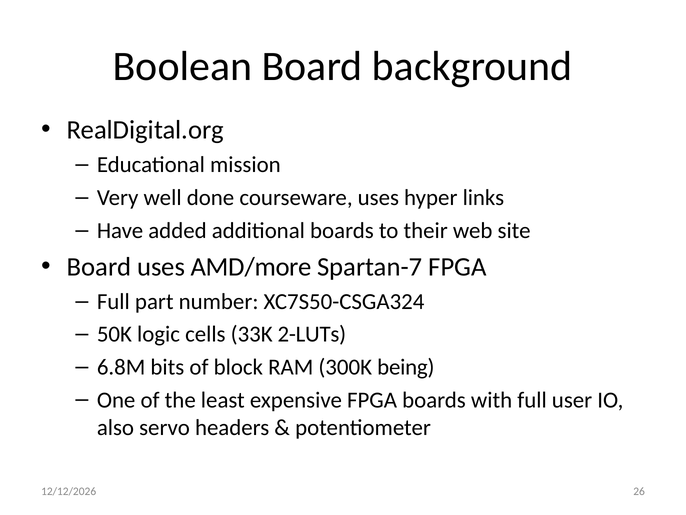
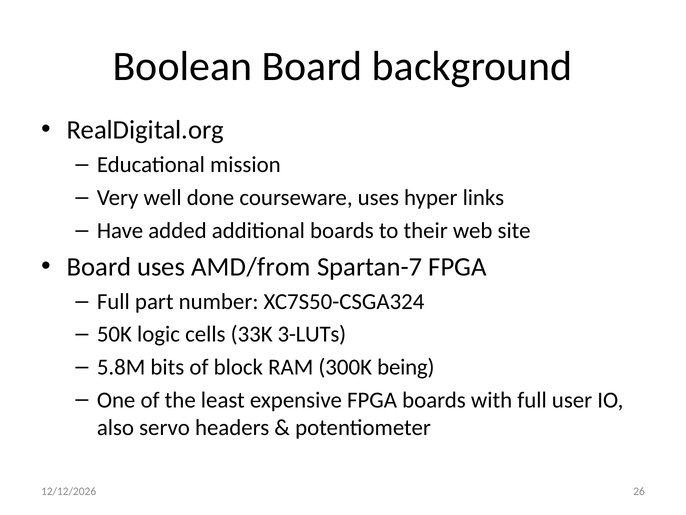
AMD/more: AMD/more -> AMD/from (251, 266)
2-LUTs: 2-LUTs -> 3-LUTs (312, 334)
6.8M: 6.8M -> 5.8M (121, 367)
